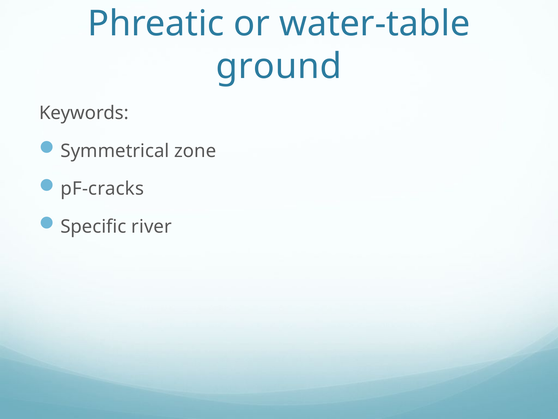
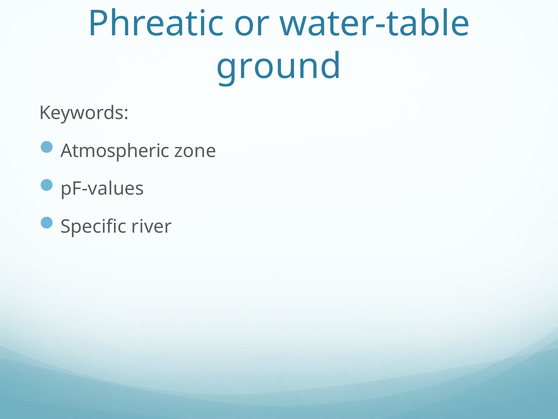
Symmetrical: Symmetrical -> Atmospheric (115, 151)
pF-cracks: pF-cracks -> pF-values (102, 189)
